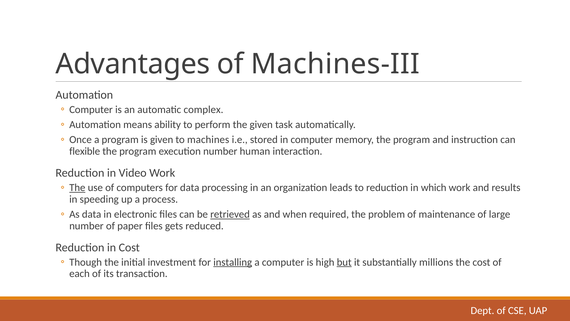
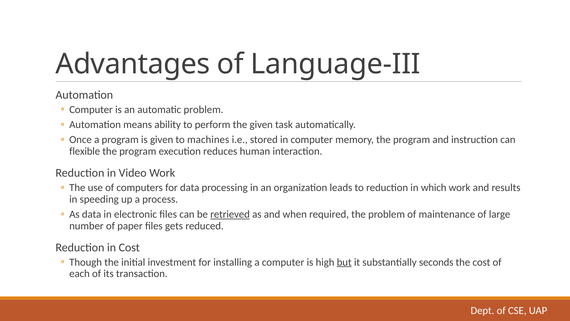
Machines-III: Machines-III -> Language-III (336, 64)
automatic complex: complex -> problem (204, 109)
execution number: number -> reduces (220, 151)
The underline: present -> none (77, 187)
installing underline: present -> none (233, 262)
millions: millions -> seconds (436, 262)
